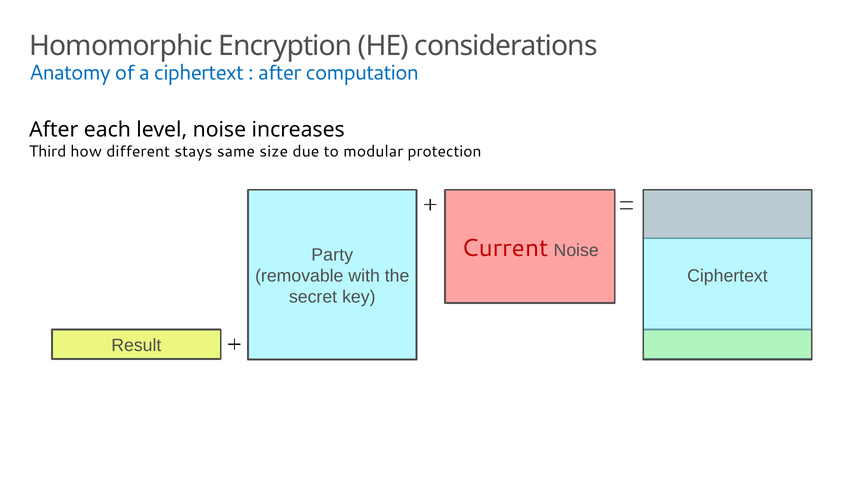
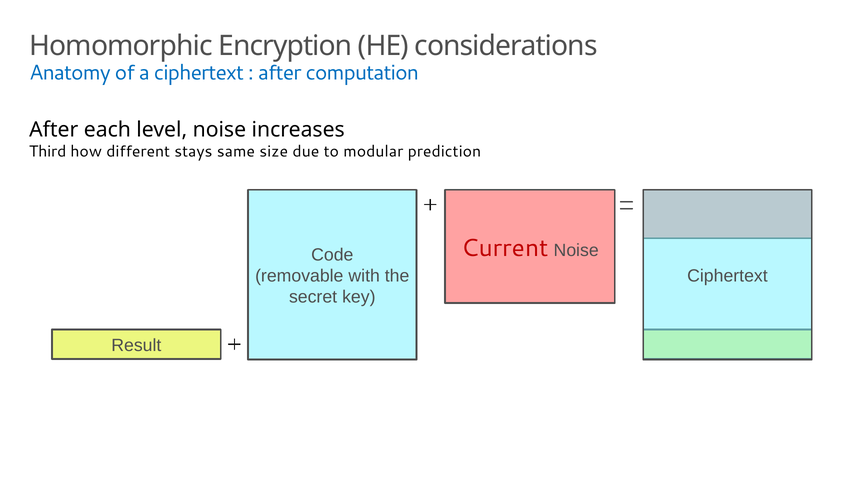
protection: protection -> prediction (444, 152)
Party: Party -> Code (332, 255)
